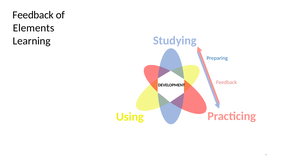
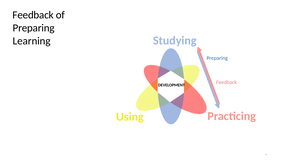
Elements: Elements -> Preparing (34, 28)
